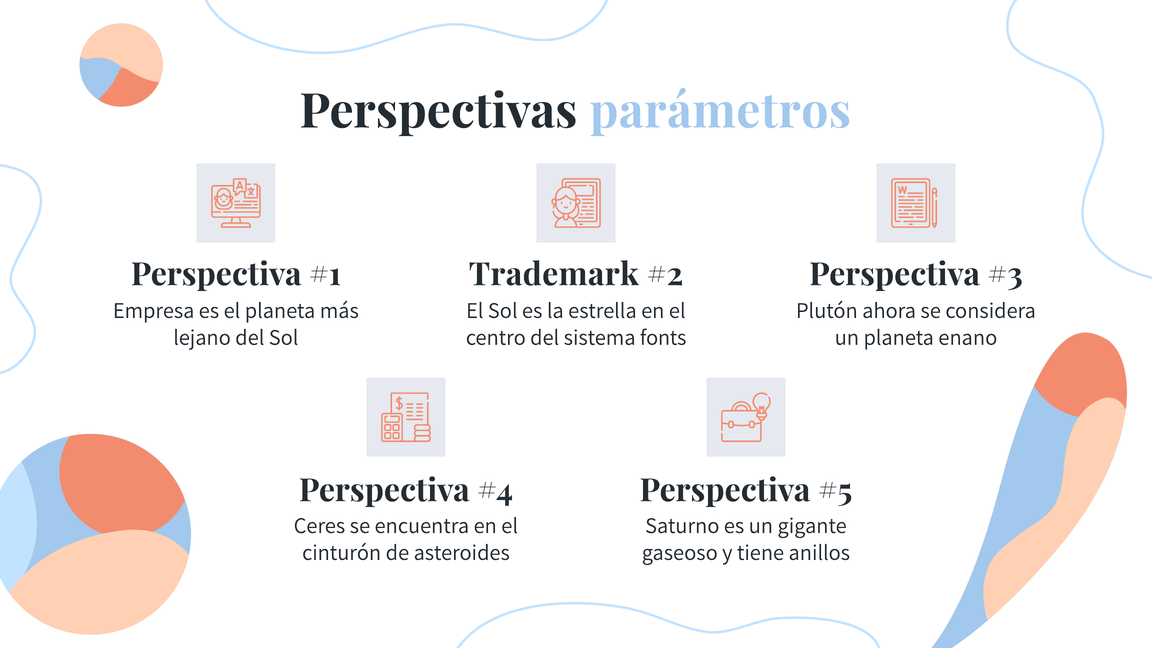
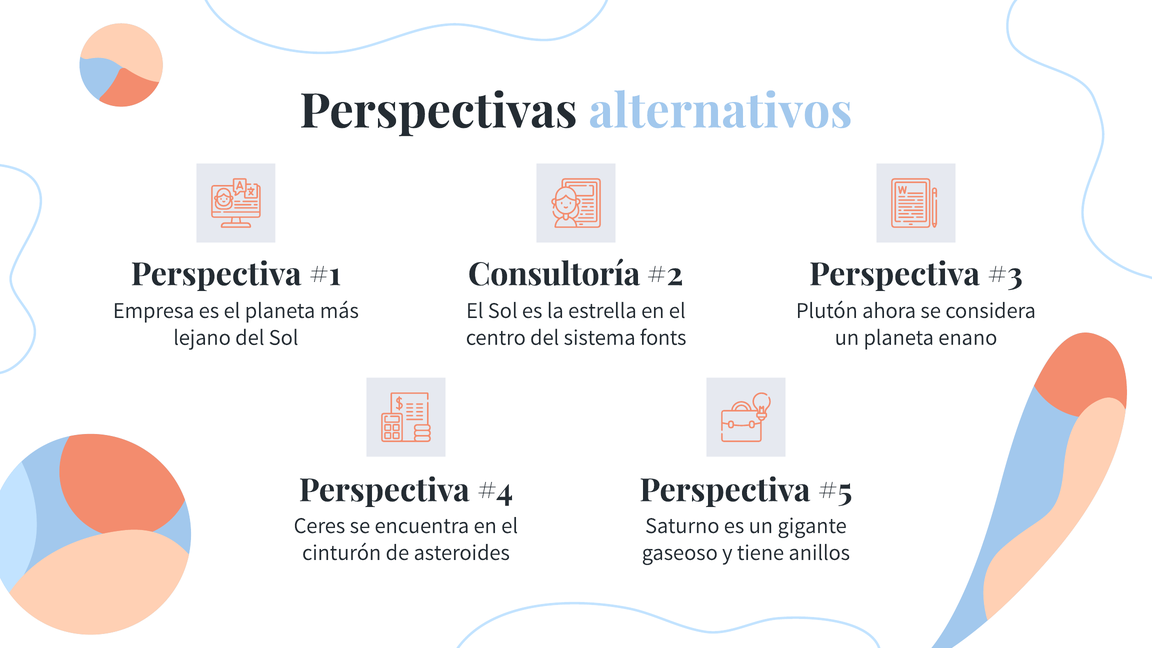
parámetros: parámetros -> alternativos (720, 112)
Trademark: Trademark -> Consultoría (554, 275)
